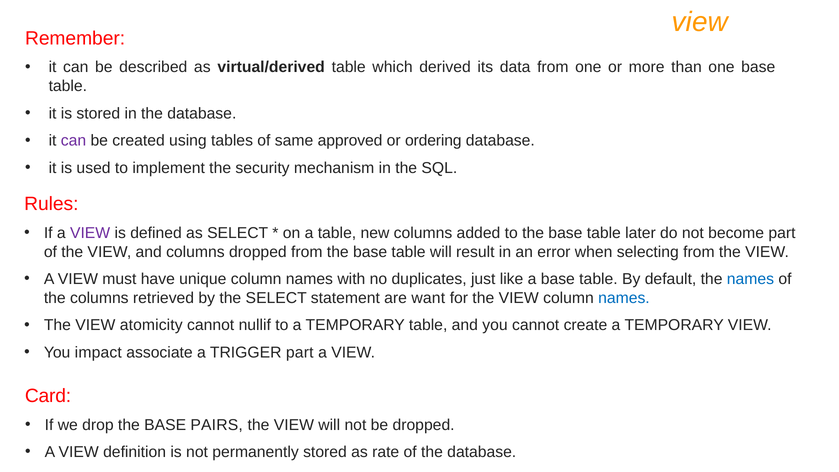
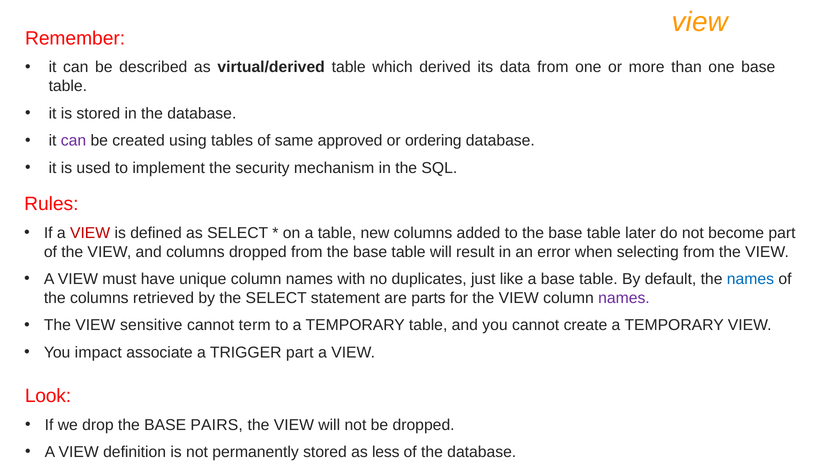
VIEW colour: purple -> red (90, 233)
want: want -> parts (428, 298)
names colour: blue -> purple (624, 298)
atomicity: atomicity -> sensitive (151, 325)
nullif: nullif -> term (255, 325)
Card: Card -> Look (48, 396)
rate: rate -> less (386, 452)
